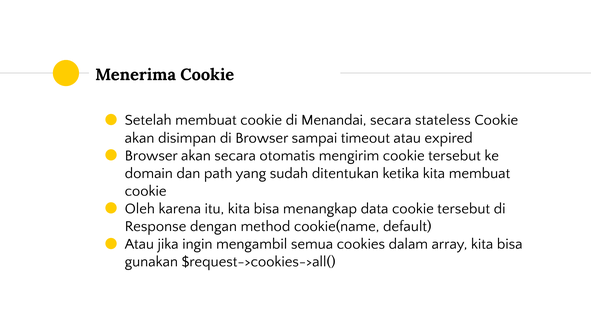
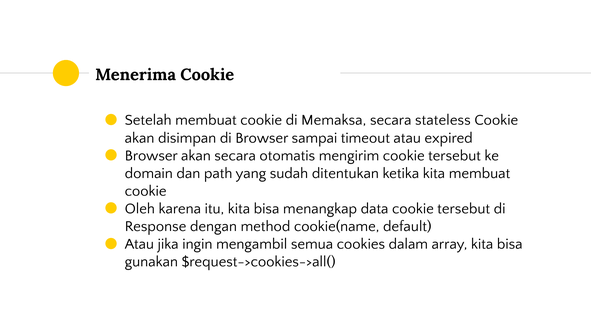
Menandai: Menandai -> Memaksa (334, 120)
